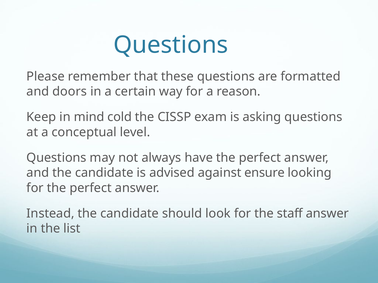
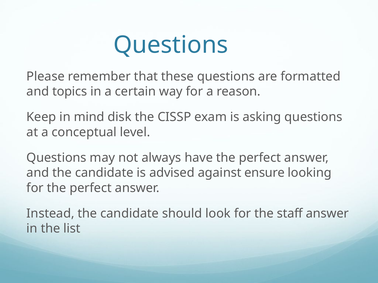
doors: doors -> topics (70, 92)
cold: cold -> disk (120, 117)
